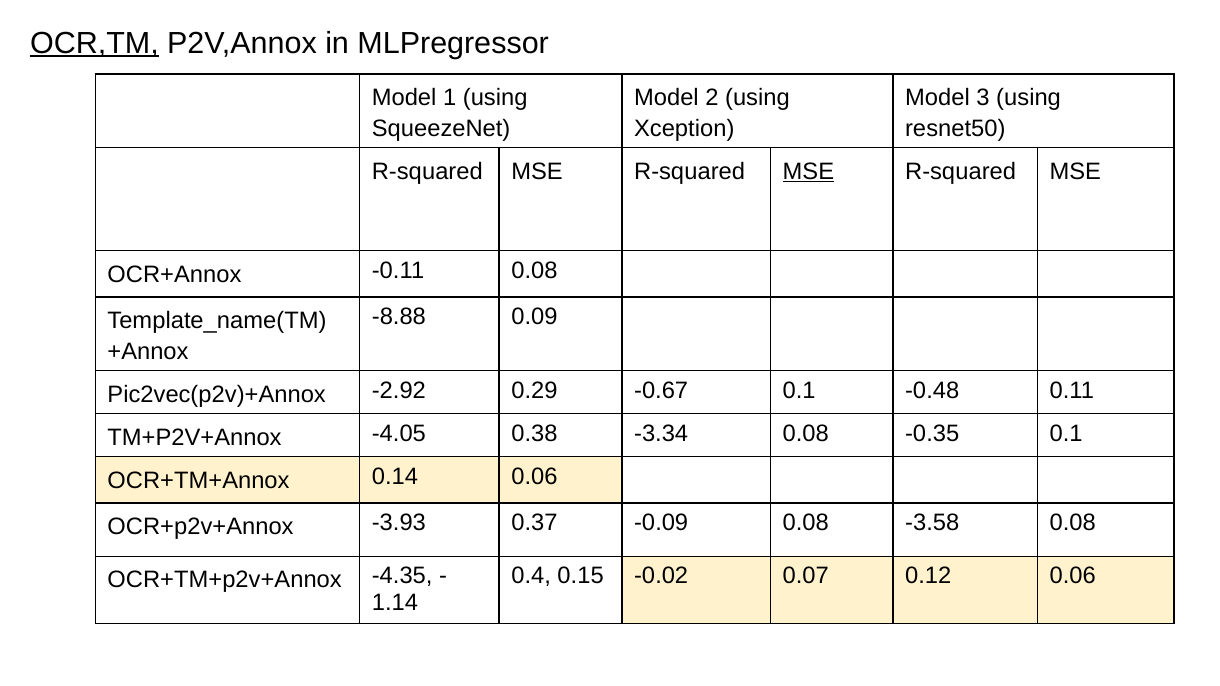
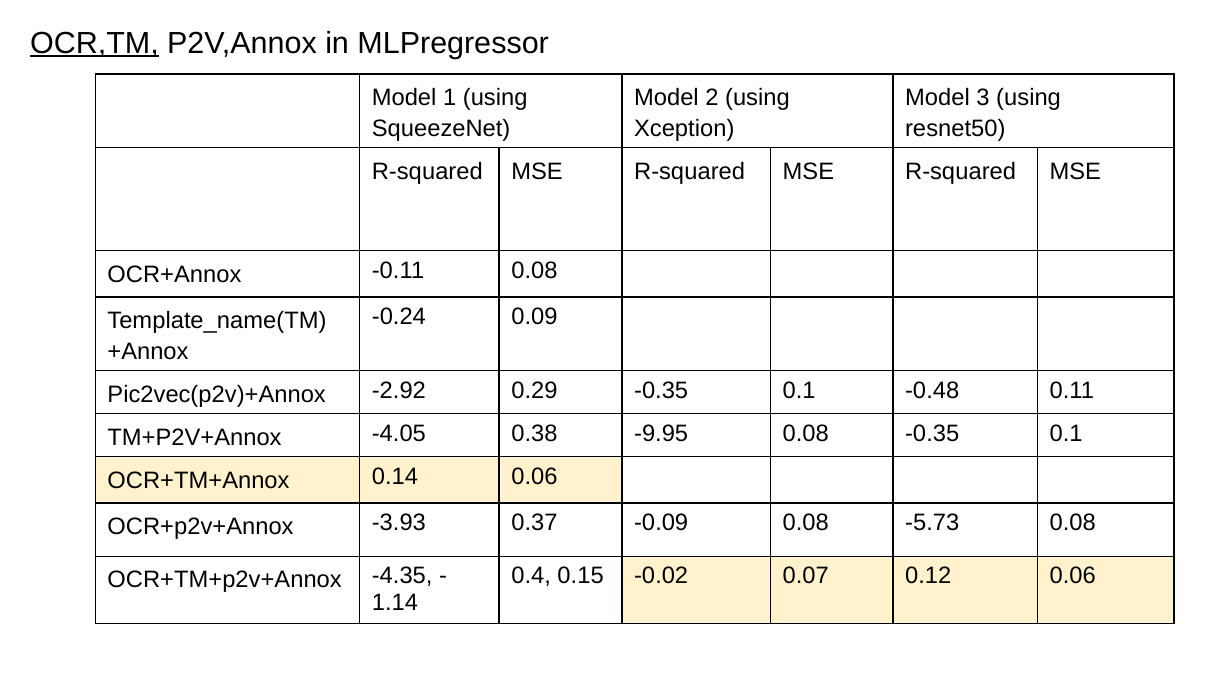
MSE underline: present -> none (808, 172)
-8.88: -8.88 -> -0.24 (399, 317)
0.29 -0.67: -0.67 -> -0.35 (661, 391)
-3.34: -3.34 -> -9.95 (661, 434)
-3.58: -3.58 -> -5.73 (932, 523)
